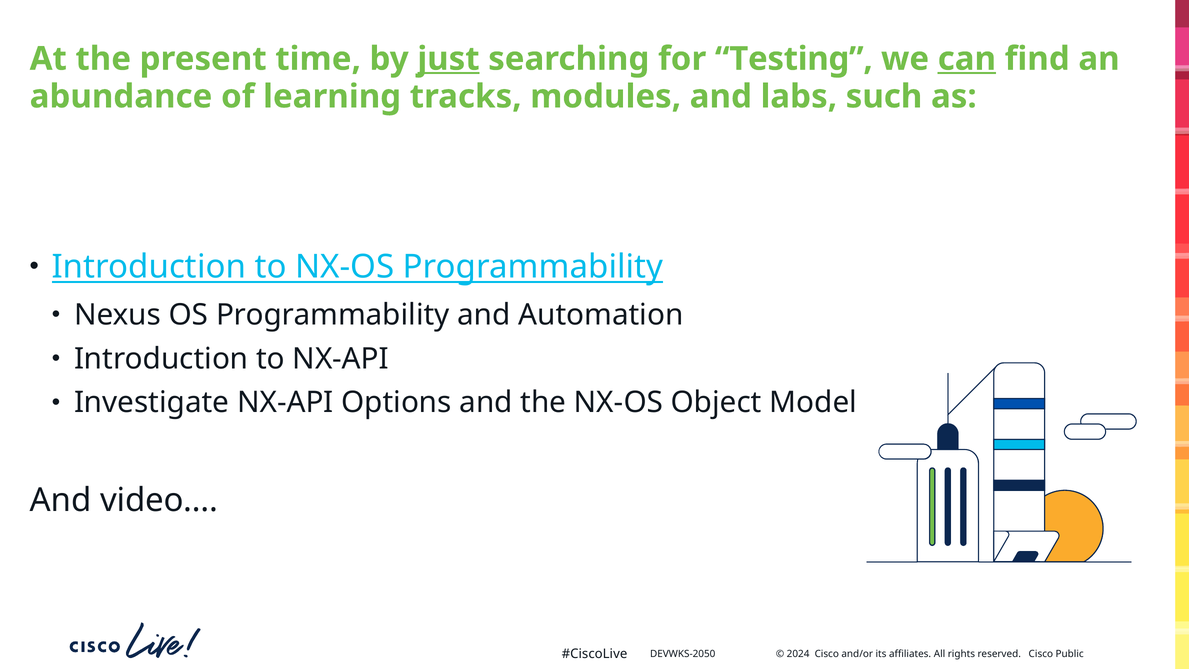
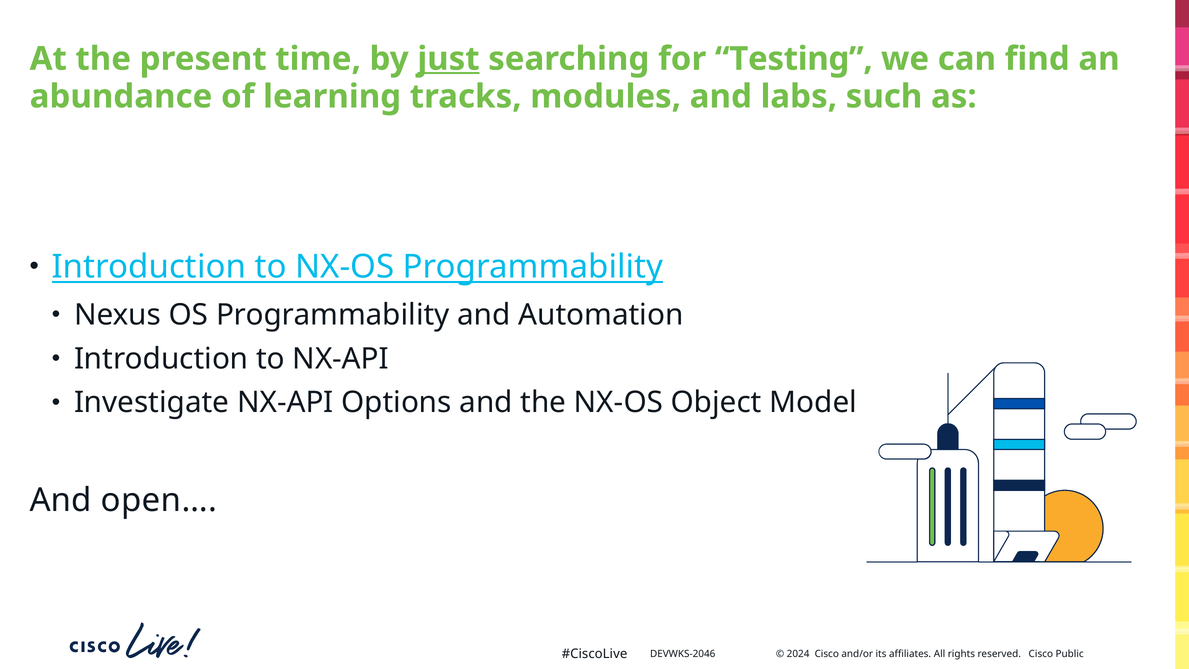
can underline: present -> none (967, 59)
video…: video… -> open… (159, 500)
DEVWKS-2050: DEVWKS-2050 -> DEVWKS-2046 (683, 654)
